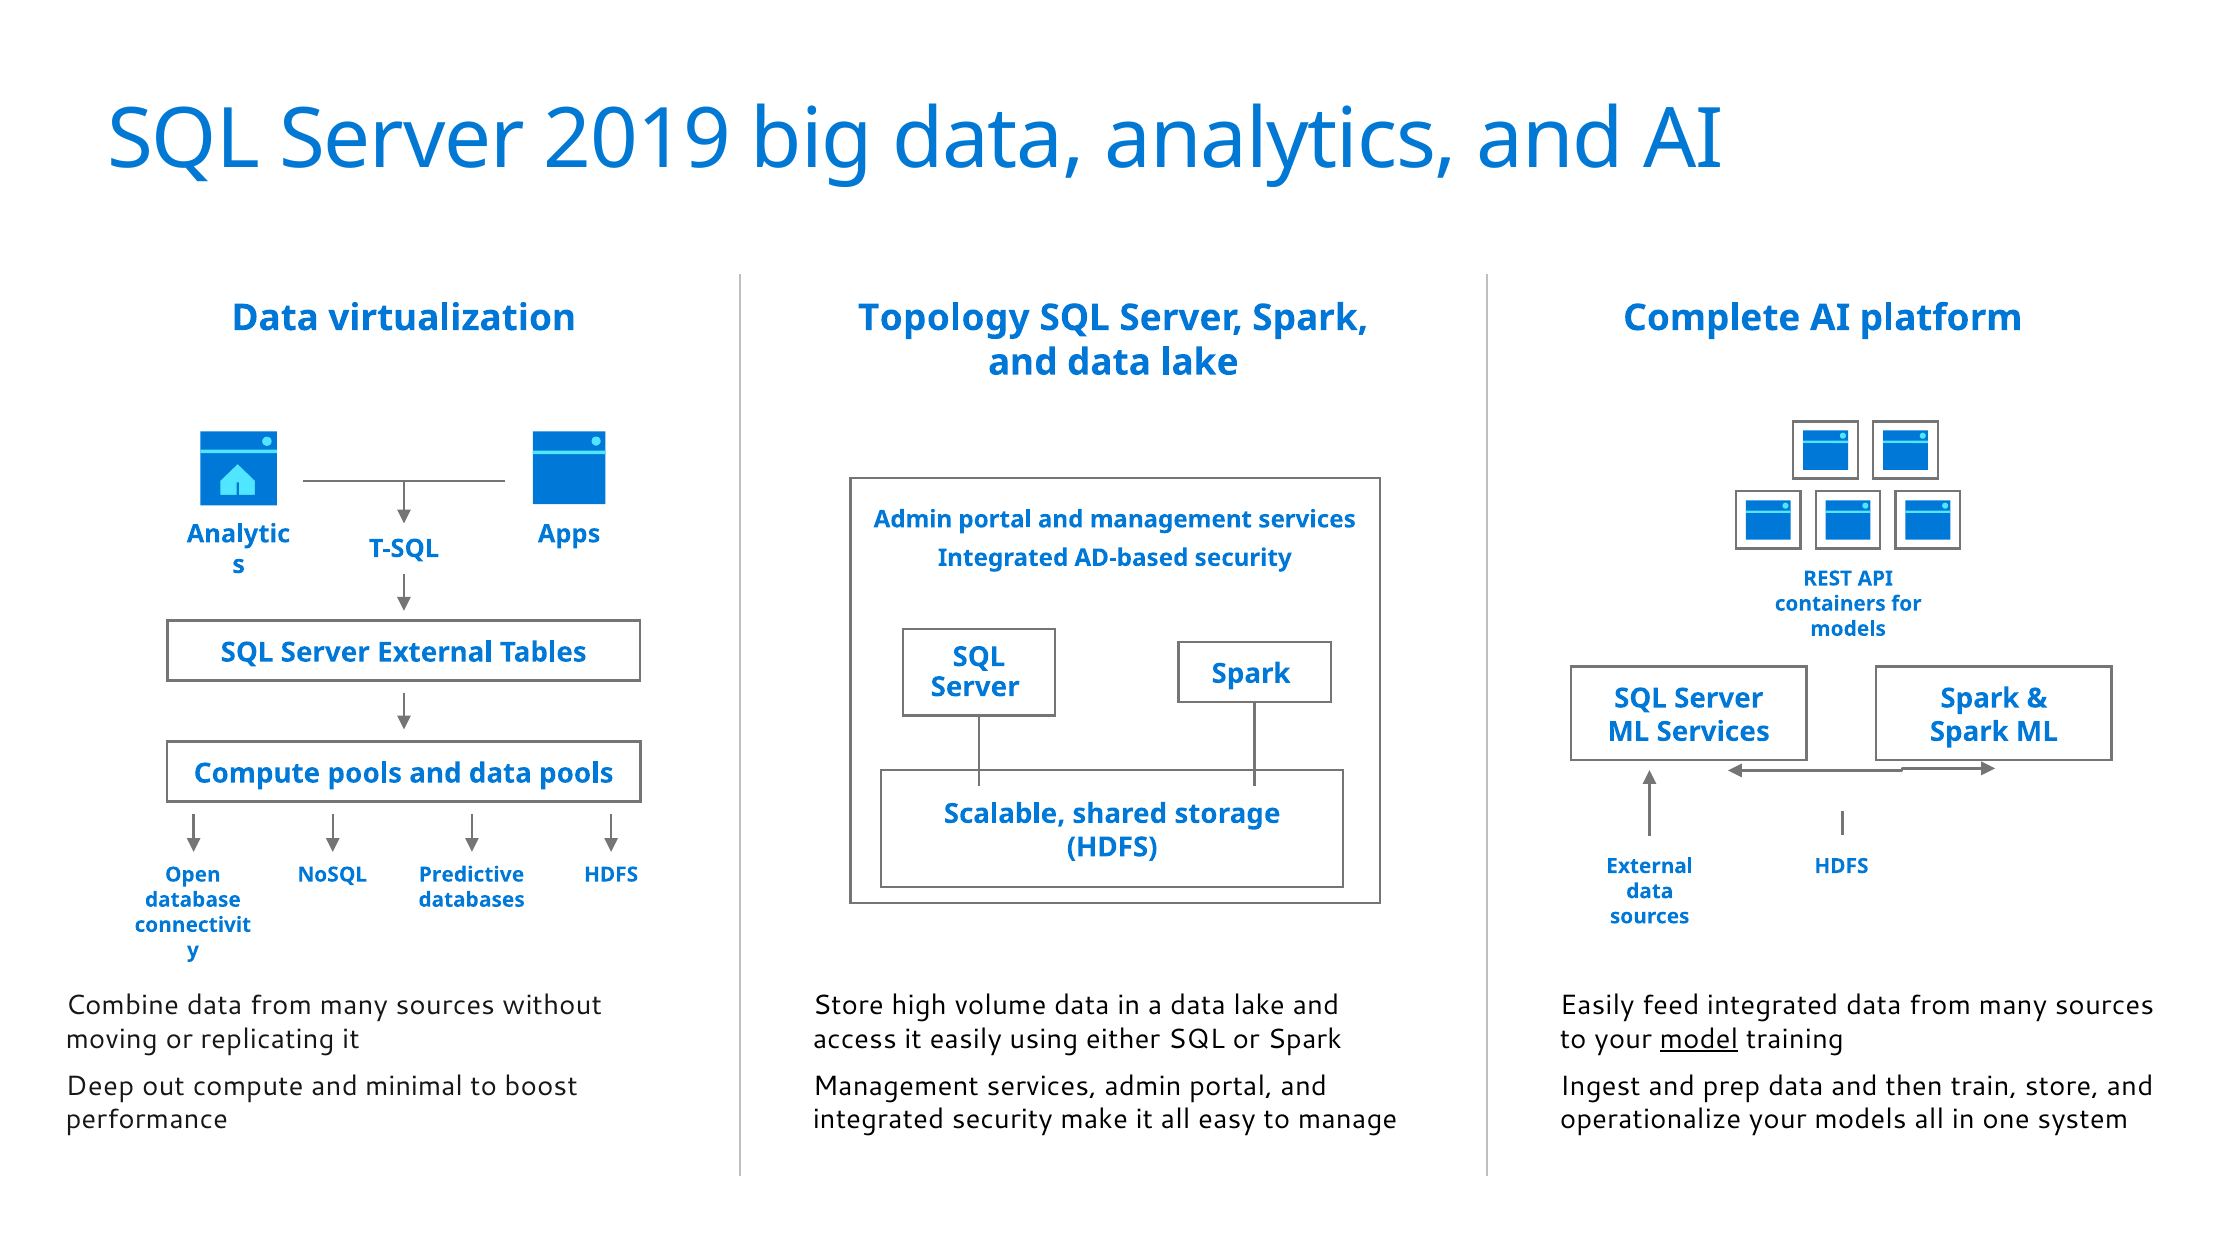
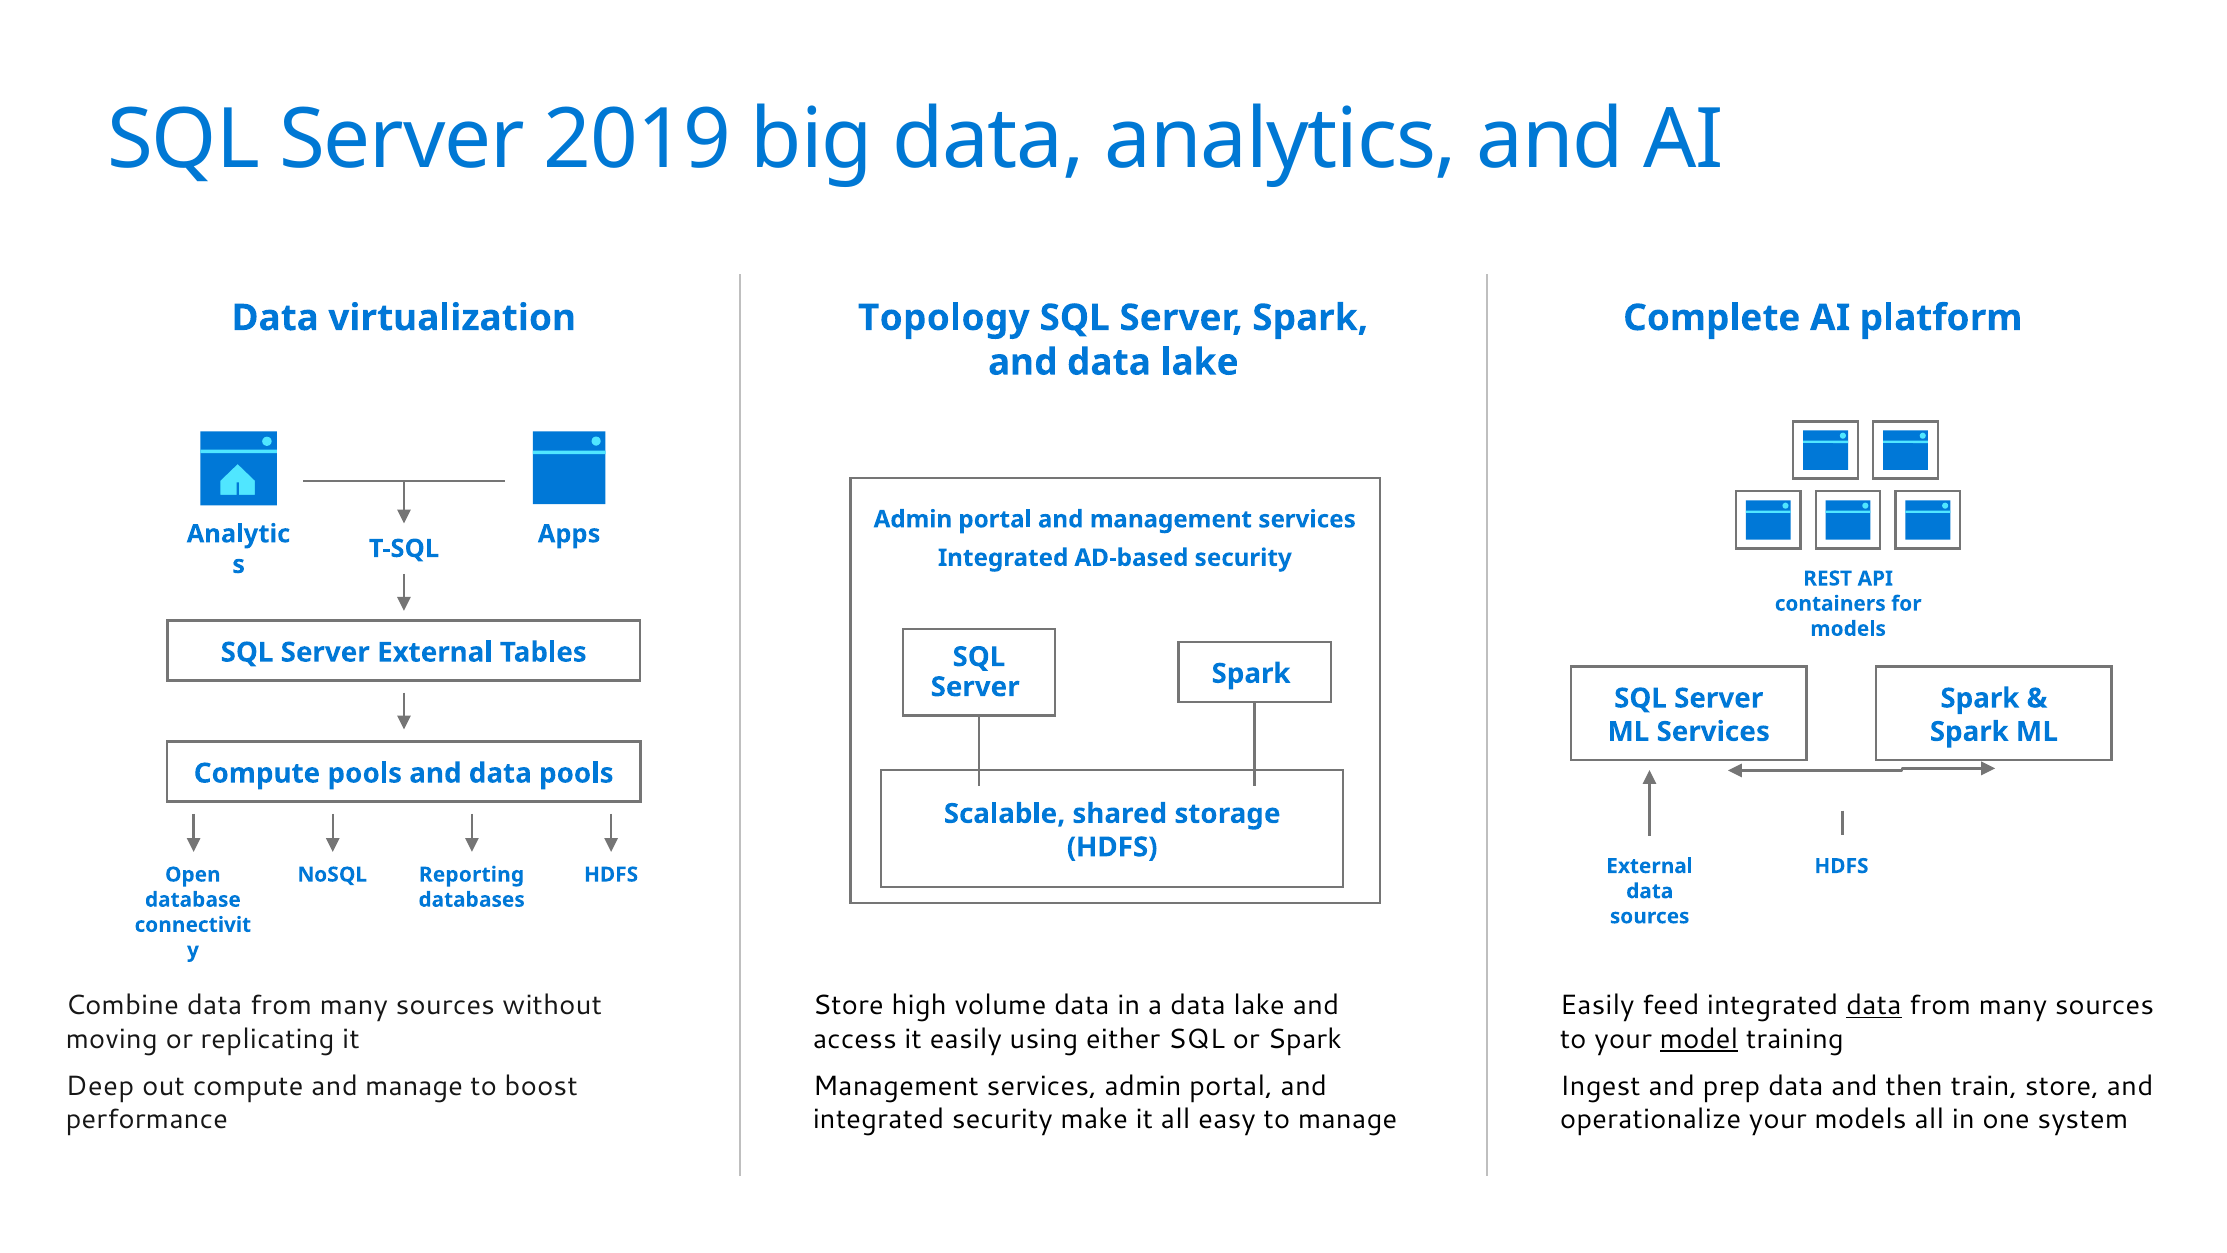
Predictive: Predictive -> Reporting (472, 874)
data underline: none -> present (1874, 1005)
and minimal: minimal -> manage (414, 1086)
